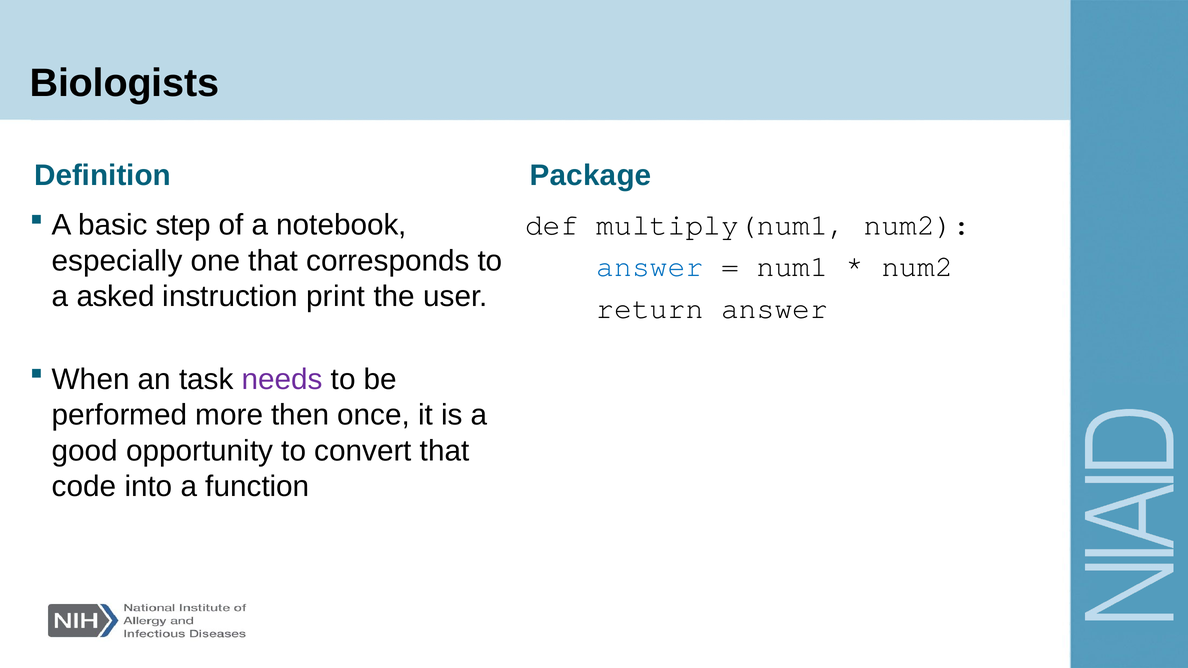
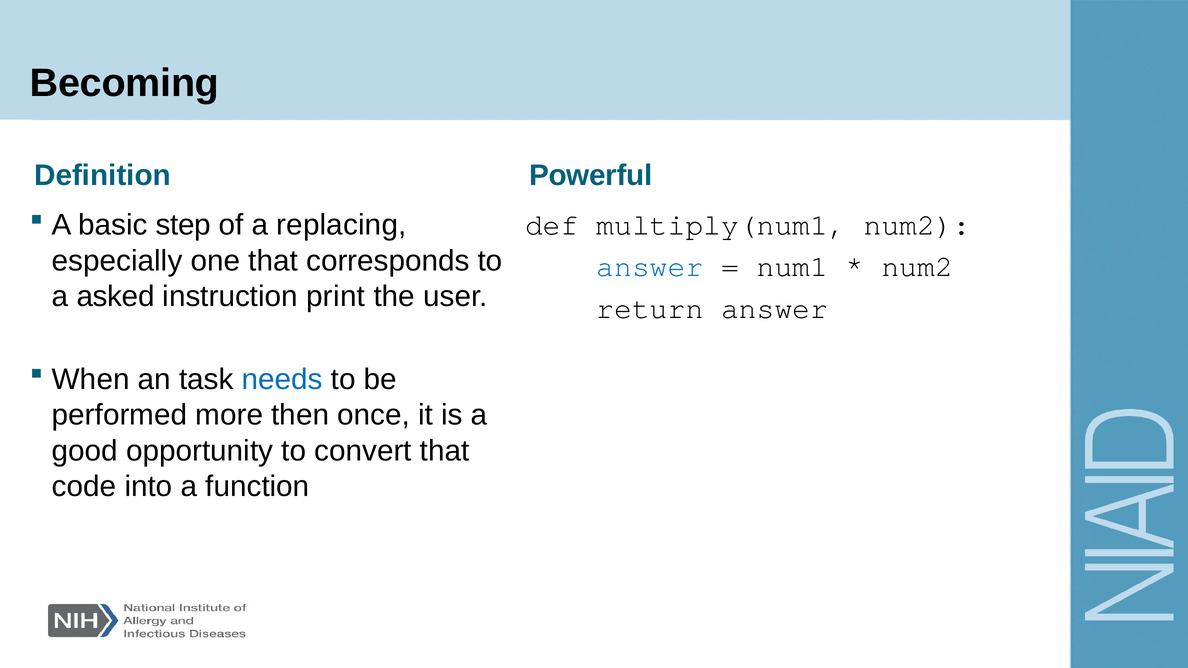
Biologists: Biologists -> Becoming (124, 83)
Package: Package -> Powerful (591, 175)
notebook: notebook -> replacing (341, 225)
needs colour: purple -> blue (282, 380)
